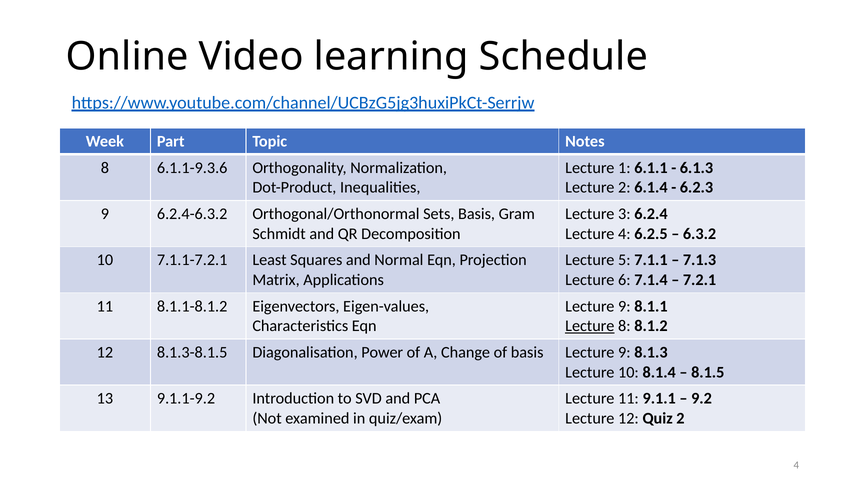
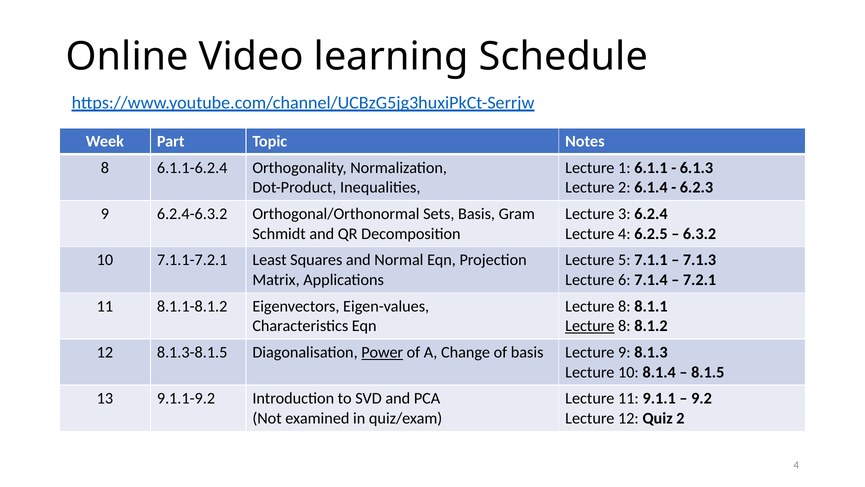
6.1.1-9.3.6: 6.1.1-9.3.6 -> 6.1.1-6.2.4 (192, 168)
9: 9 -> 8 (624, 306)
Power underline: none -> present (382, 352)
